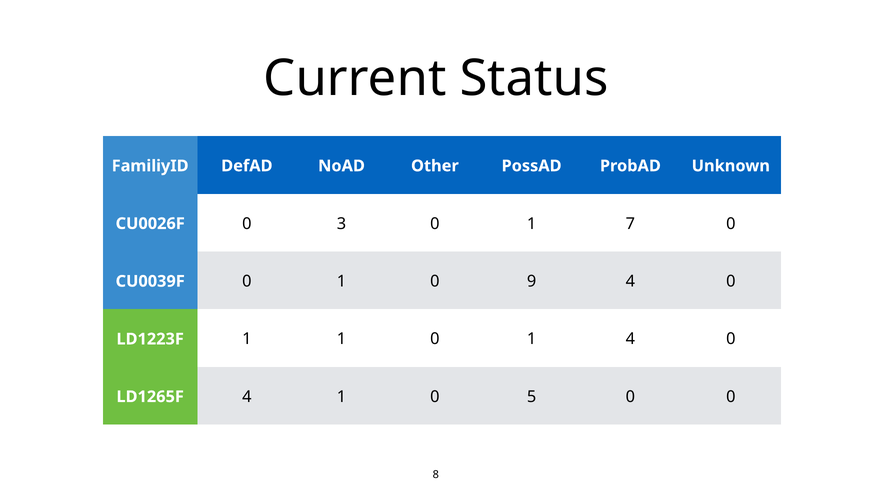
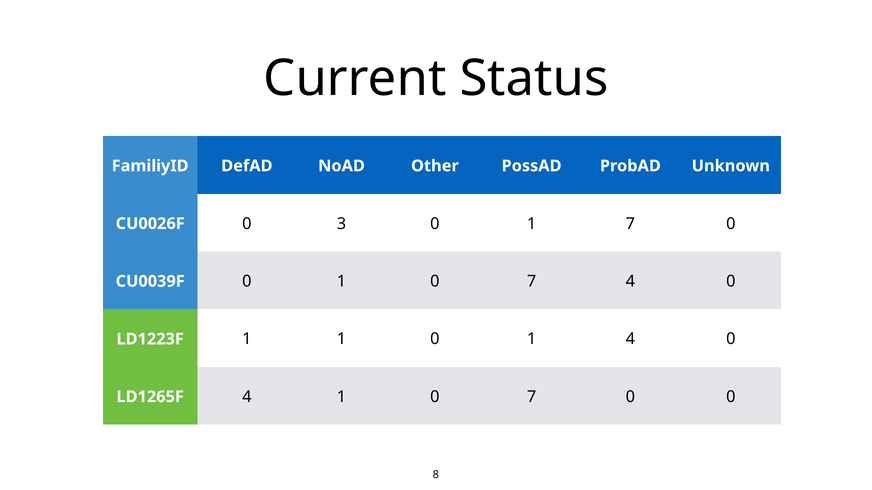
0 1 0 9: 9 -> 7 (532, 282)
4 1 0 5: 5 -> 7 (532, 397)
